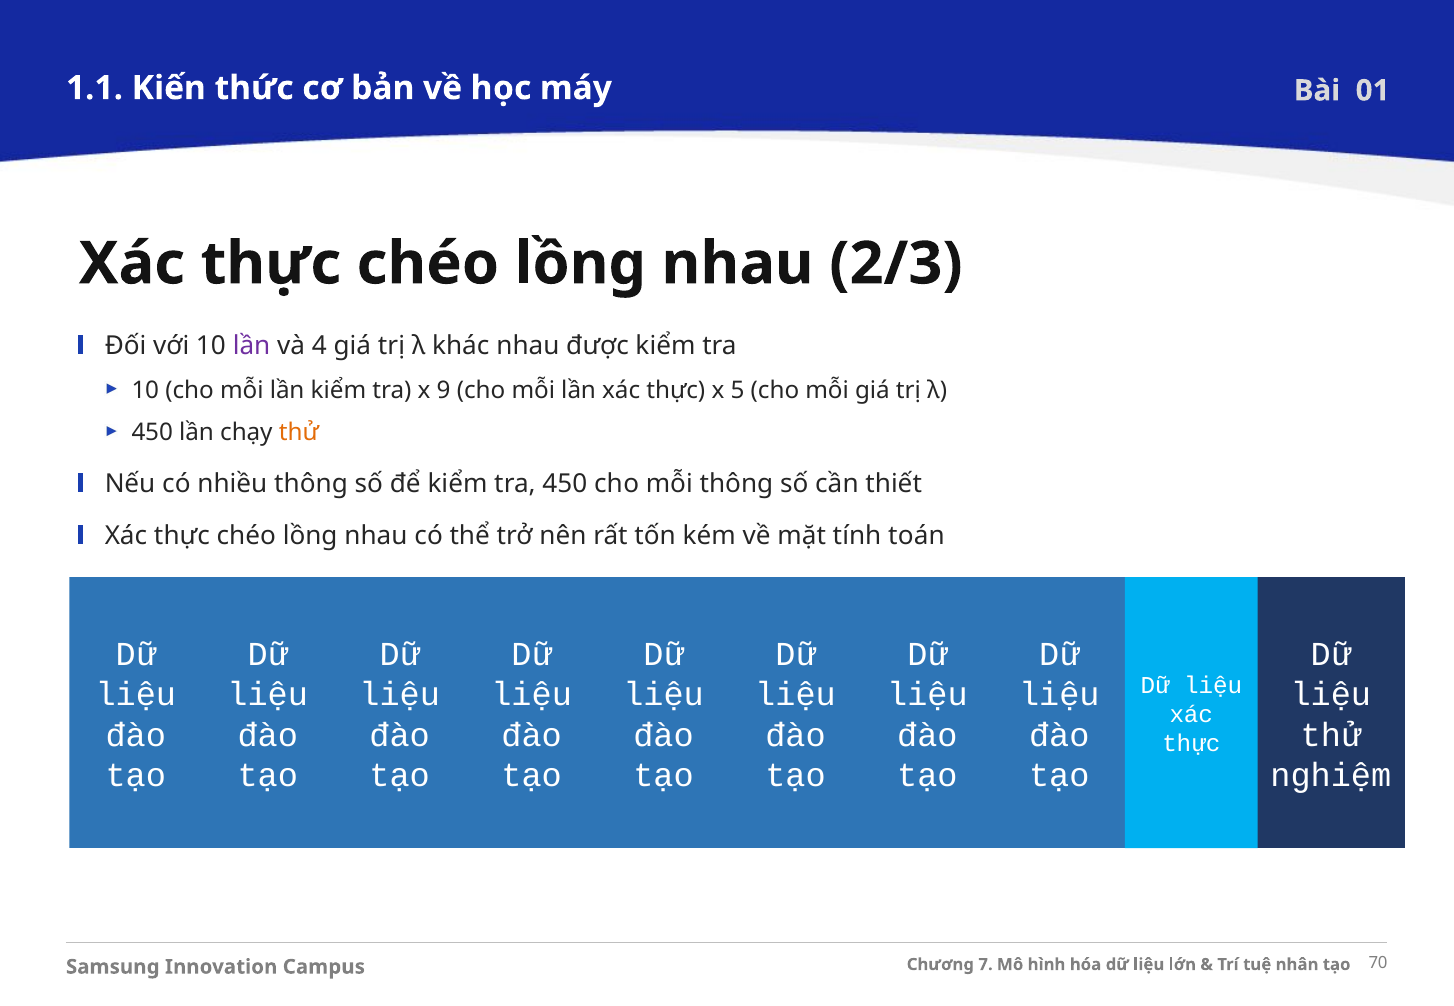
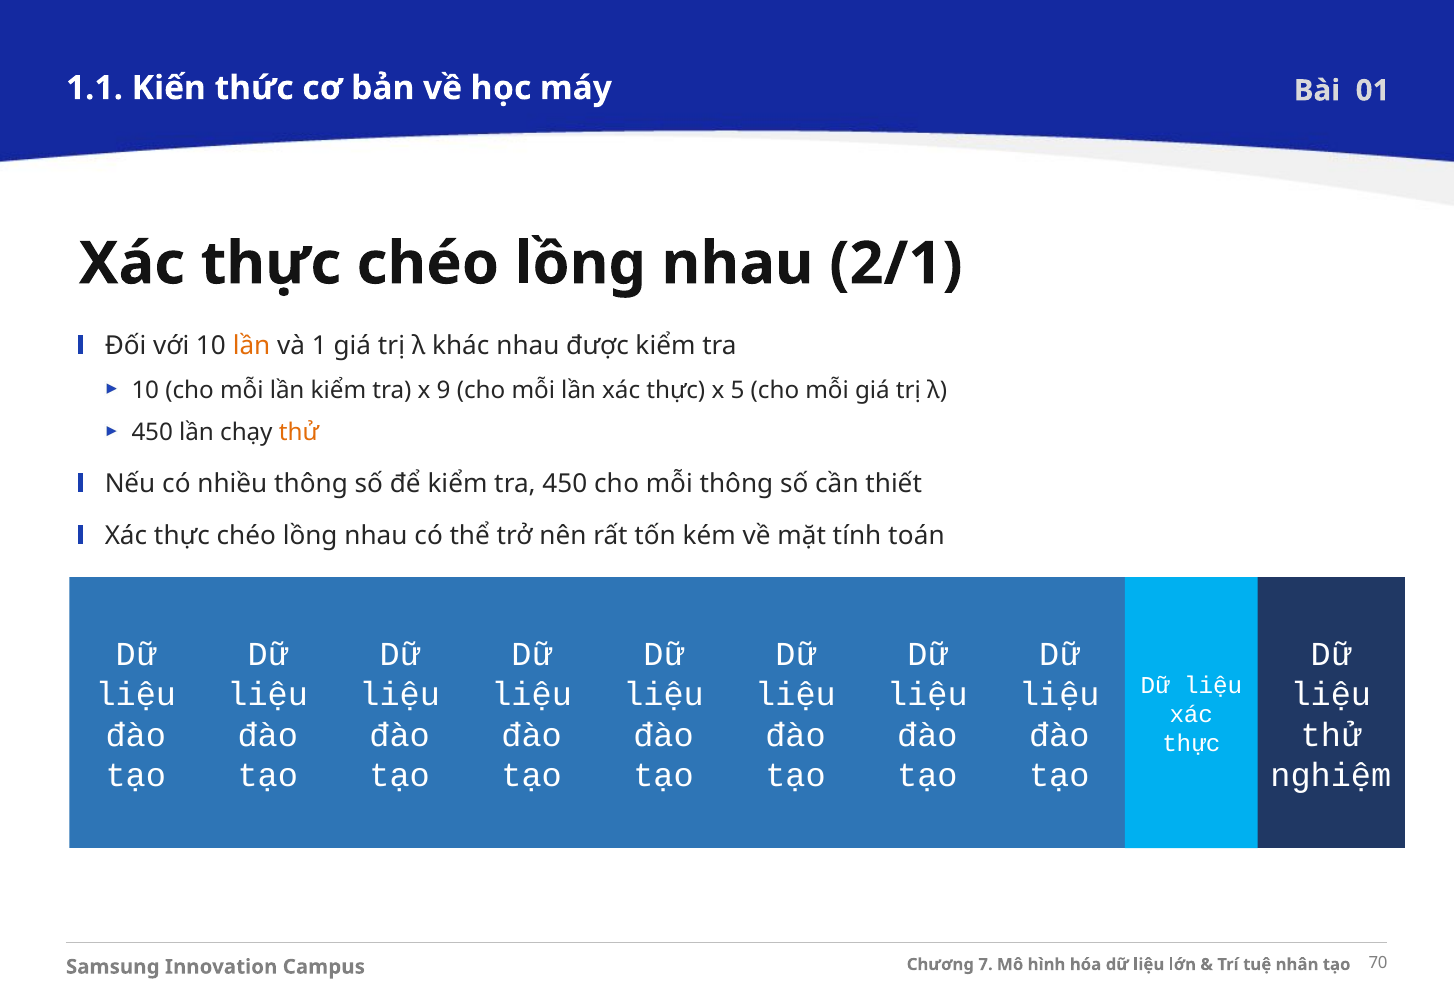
2/3: 2/3 -> 2/1 (896, 264)
lần colour: purple -> orange (252, 347)
4: 4 -> 1 (319, 347)
